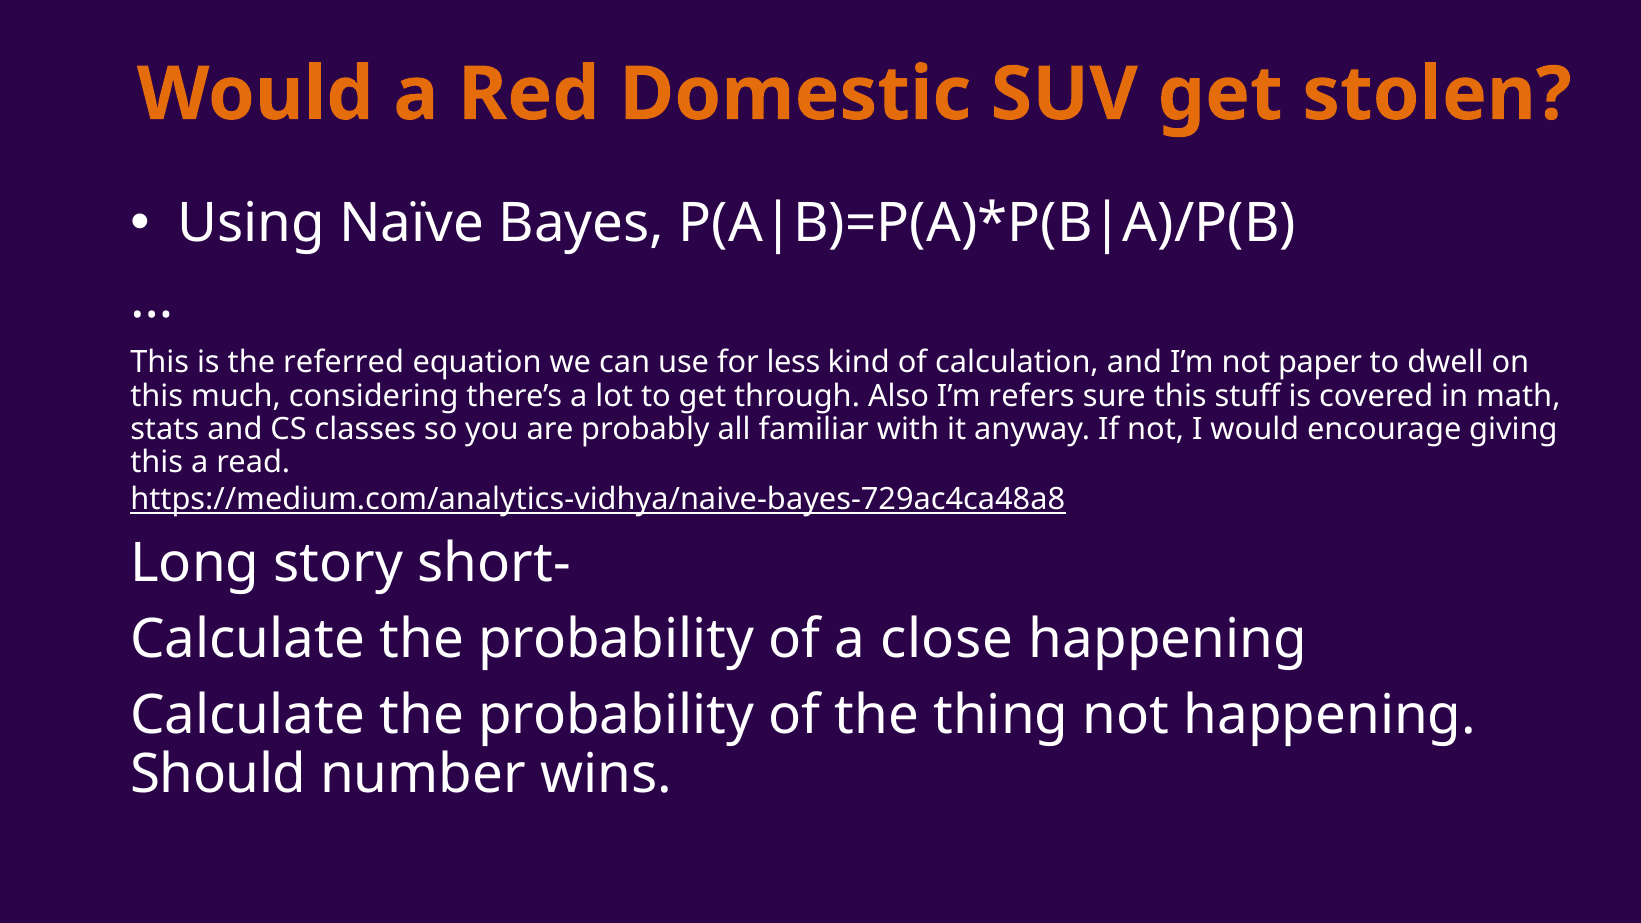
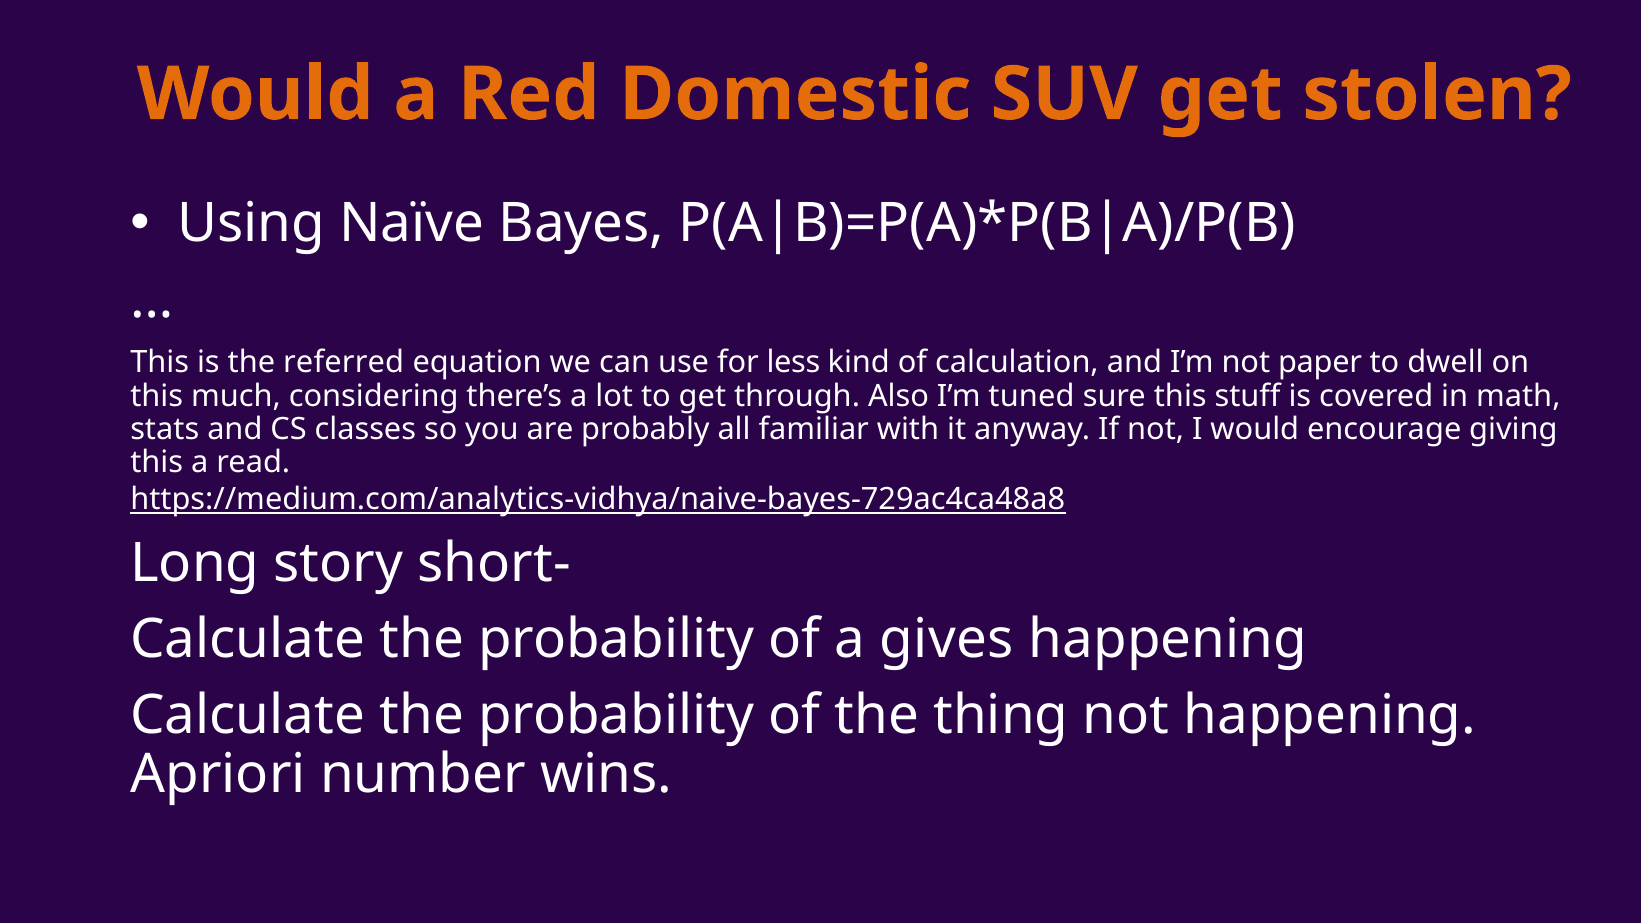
refers: refers -> tuned (1032, 396)
close: close -> gives (947, 640)
Should: Should -> Apriori (218, 775)
